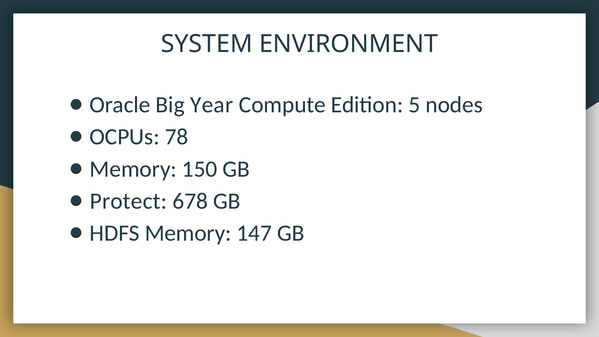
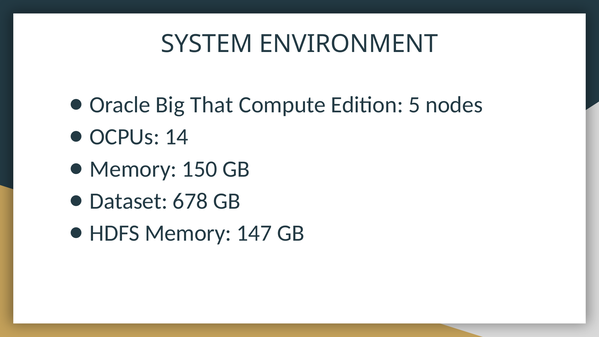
Year: Year -> That (212, 105)
78: 78 -> 14 (177, 137)
Protect: Protect -> Dataset (129, 201)
